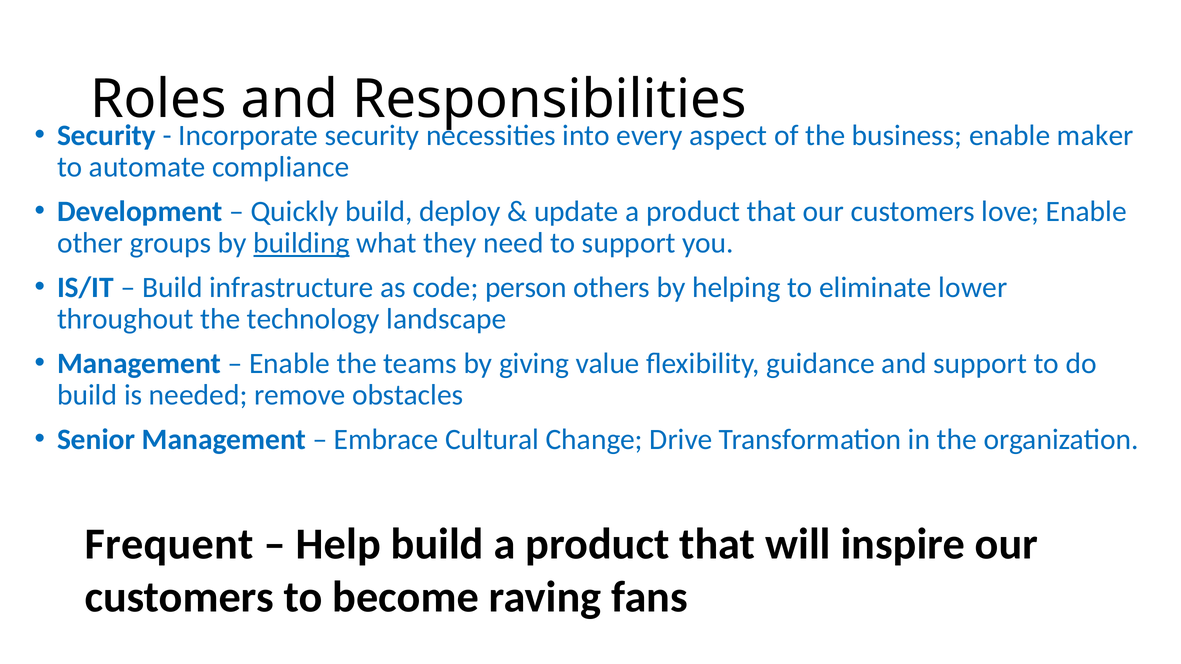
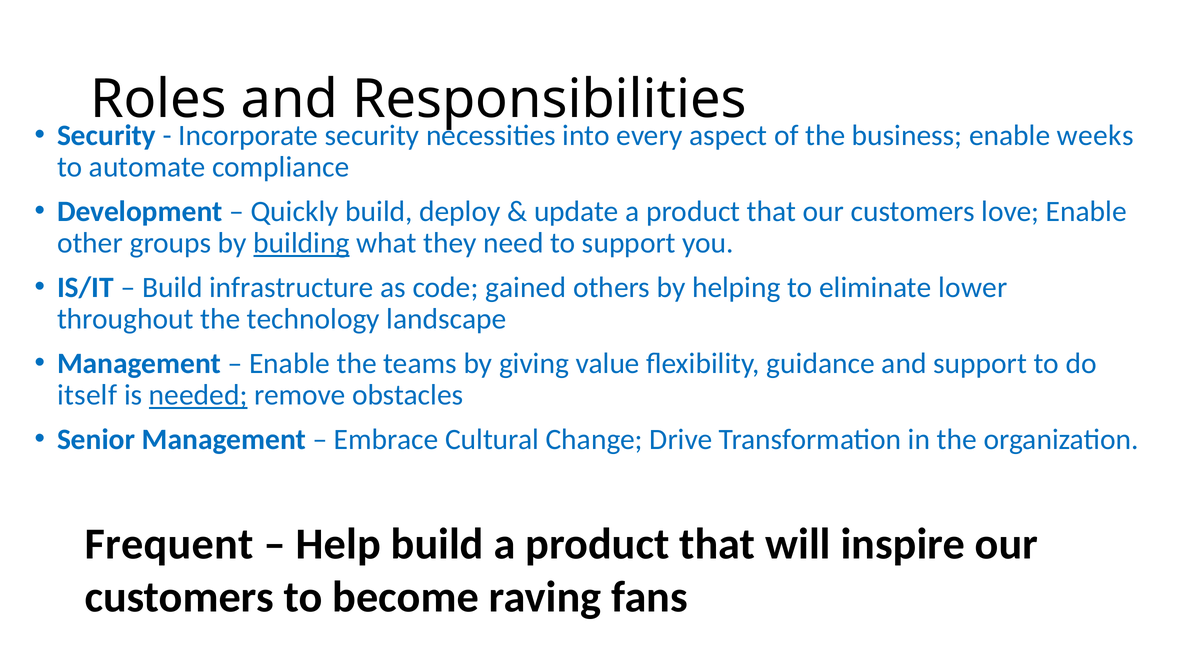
maker: maker -> weeks (1095, 135)
person: person -> gained (526, 287)
build: build -> itself (87, 395)
needed underline: none -> present (198, 395)
